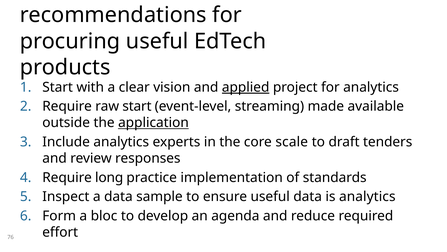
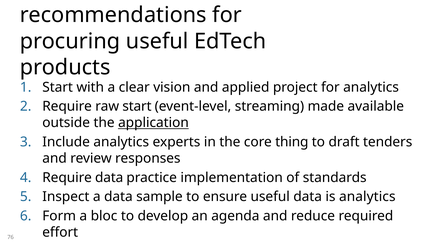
applied underline: present -> none (246, 87)
scale: scale -> thing (292, 142)
Require long: long -> data (109, 177)
